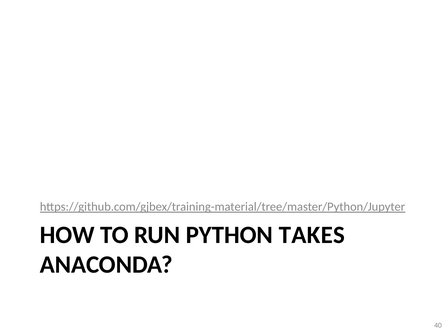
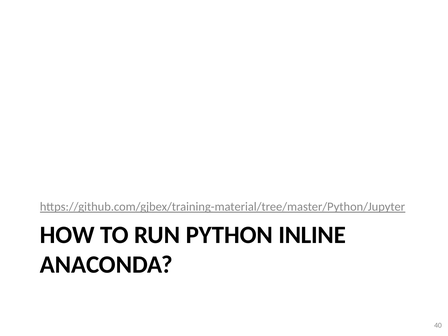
TAKES: TAKES -> INLINE (312, 235)
